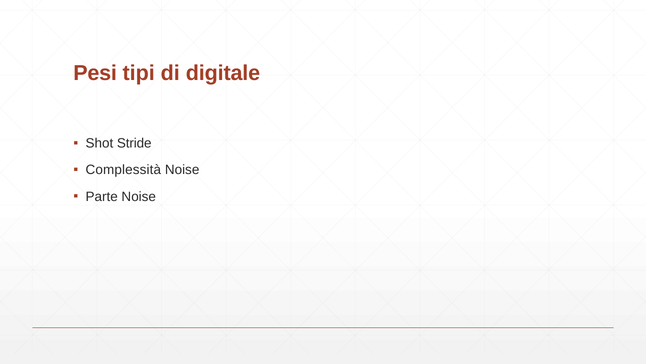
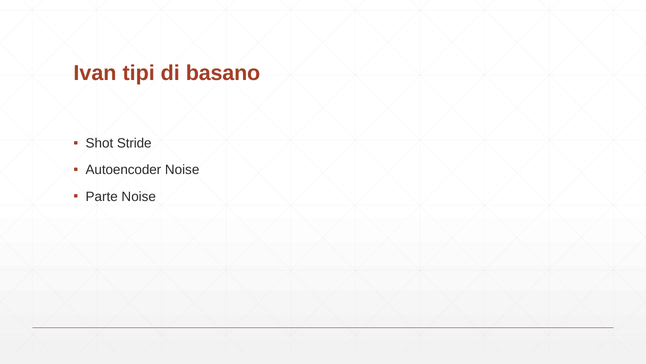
Pesi: Pesi -> Ivan (95, 73)
digitale: digitale -> basano (223, 73)
Complessità: Complessità -> Autoencoder (123, 170)
